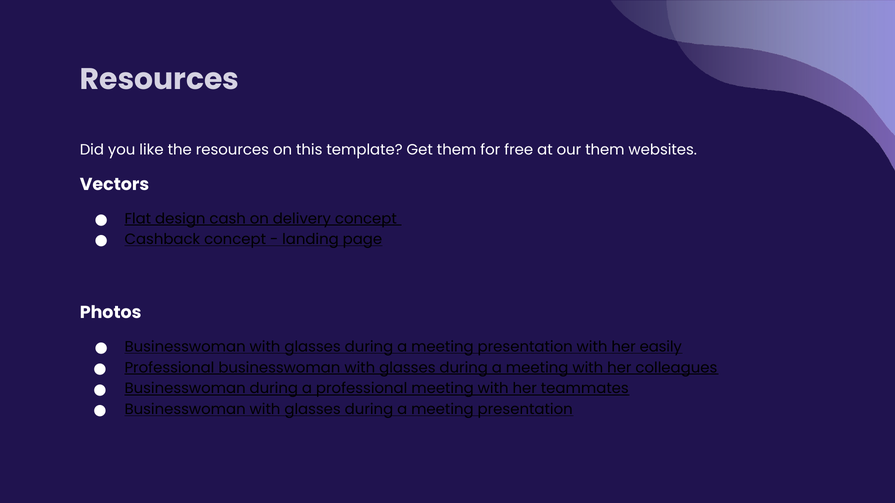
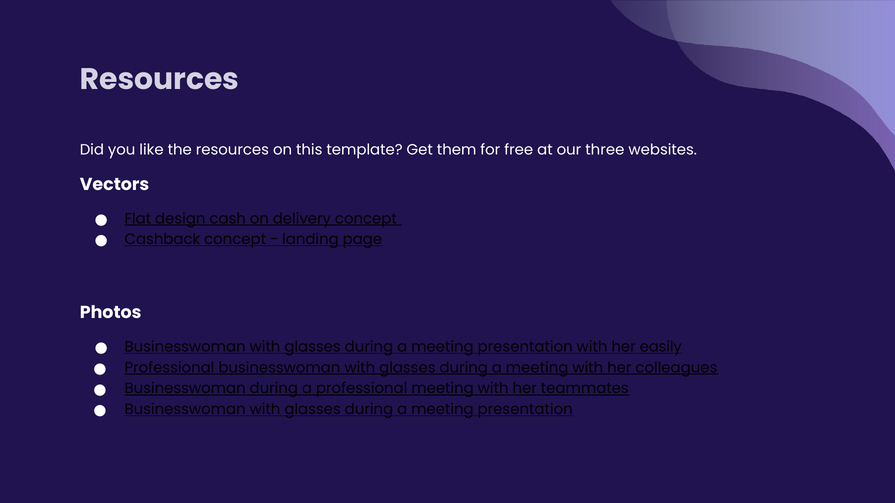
our them: them -> three (605, 150)
